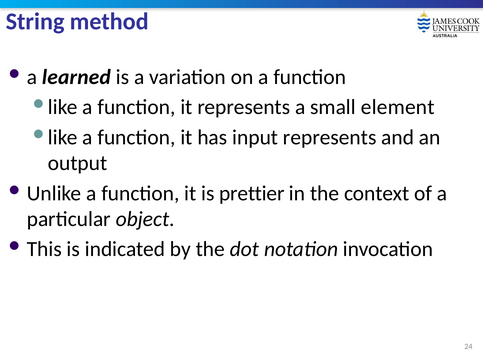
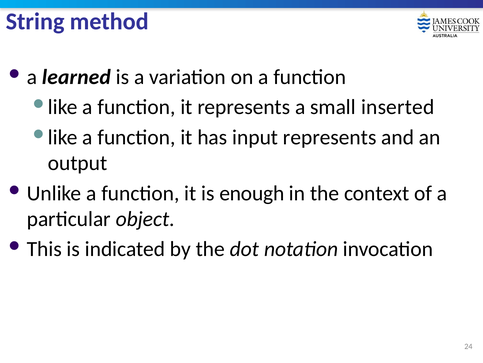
element: element -> inserted (398, 107)
prettier: prettier -> enough (252, 193)
